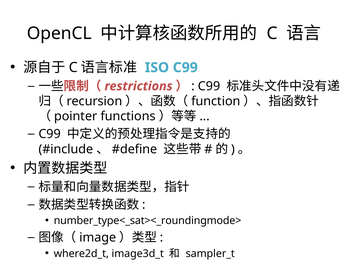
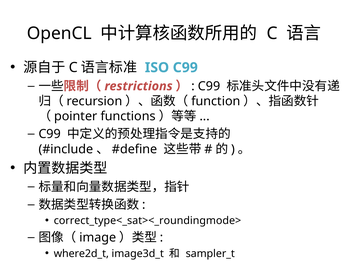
number_type<_sat><_roundingmode>: number_type<_sat><_roundingmode> -> correct_type<_sat><_roundingmode> (147, 221)
